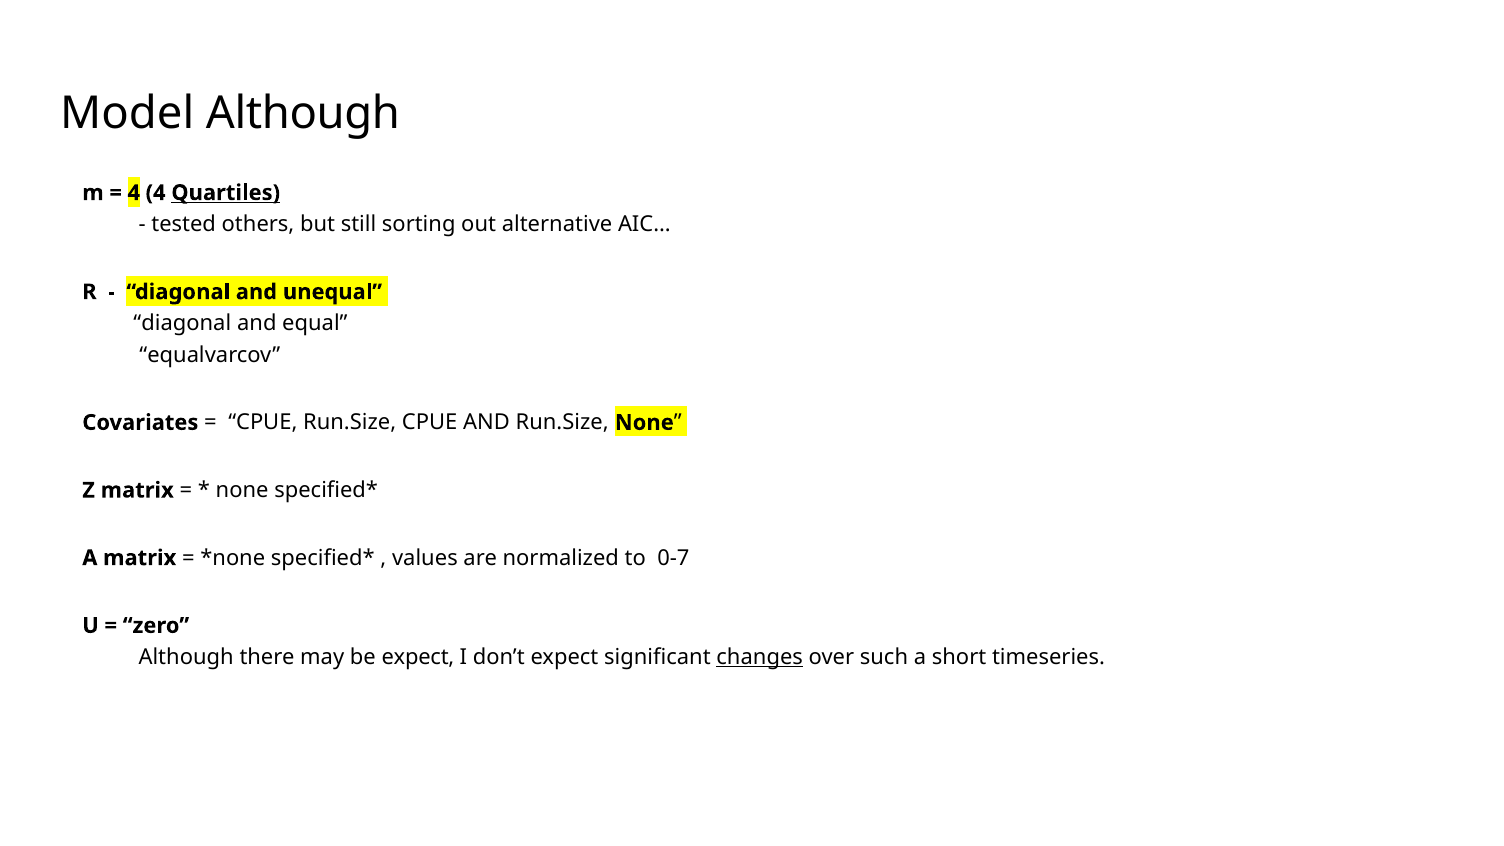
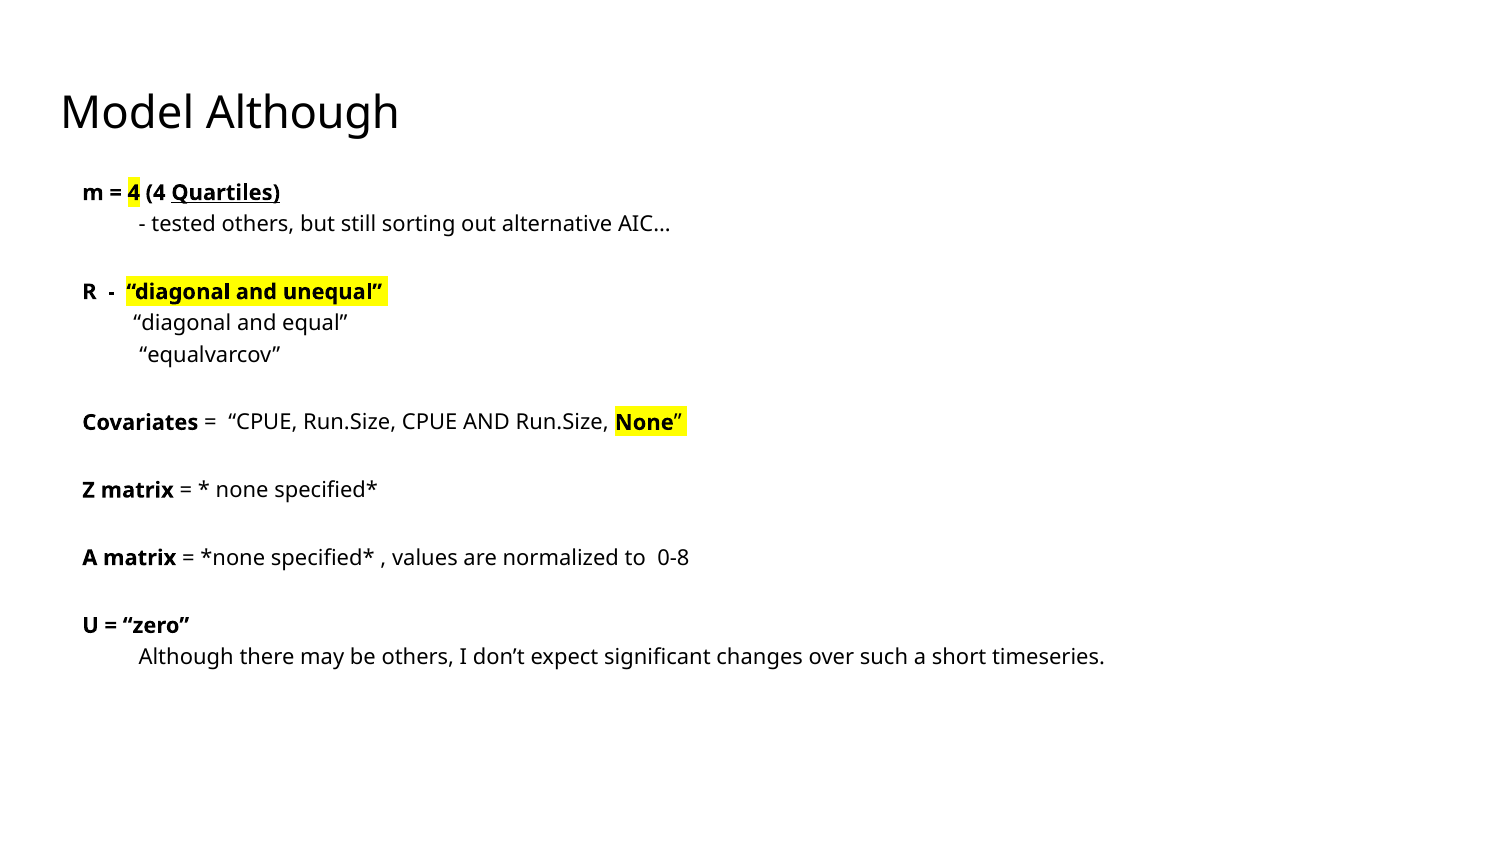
0-7: 0-7 -> 0-8 (673, 558)
be expect: expect -> others (418, 657)
changes underline: present -> none (760, 657)
